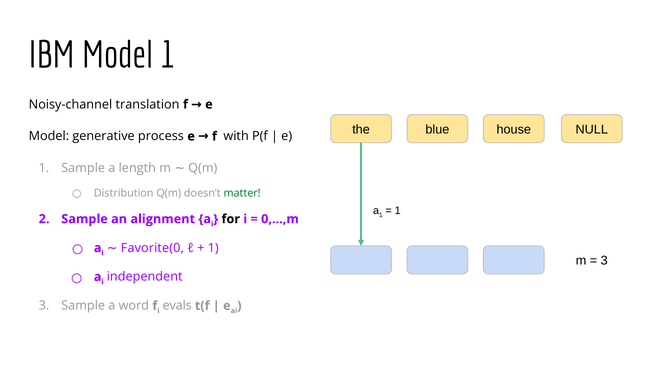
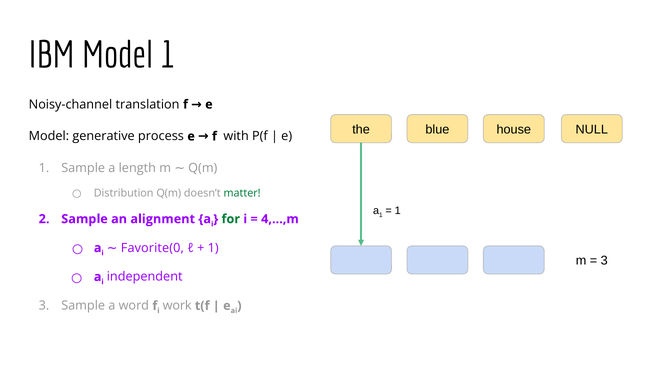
for colour: black -> green (231, 219)
0,...,m: 0,...,m -> 4,...,m (280, 219)
evals: evals -> work (177, 306)
